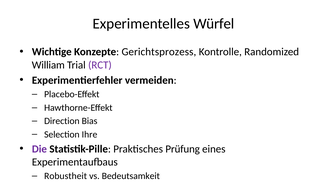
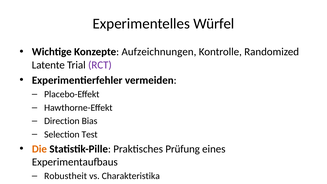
Gerichtsprozess: Gerichtsprozess -> Aufzeichnungen (159, 52)
William: William -> Latente (48, 65)
Ihre: Ihre -> Test (90, 134)
Die colour: purple -> orange (39, 149)
Bedeutsamkeit: Bedeutsamkeit -> Charakteristika (131, 176)
